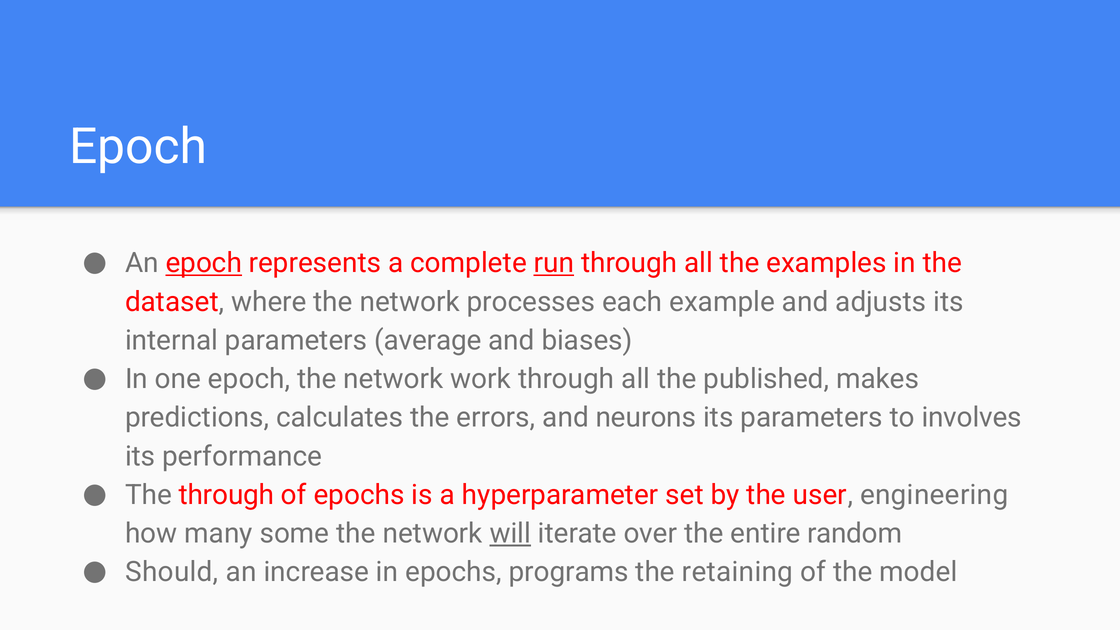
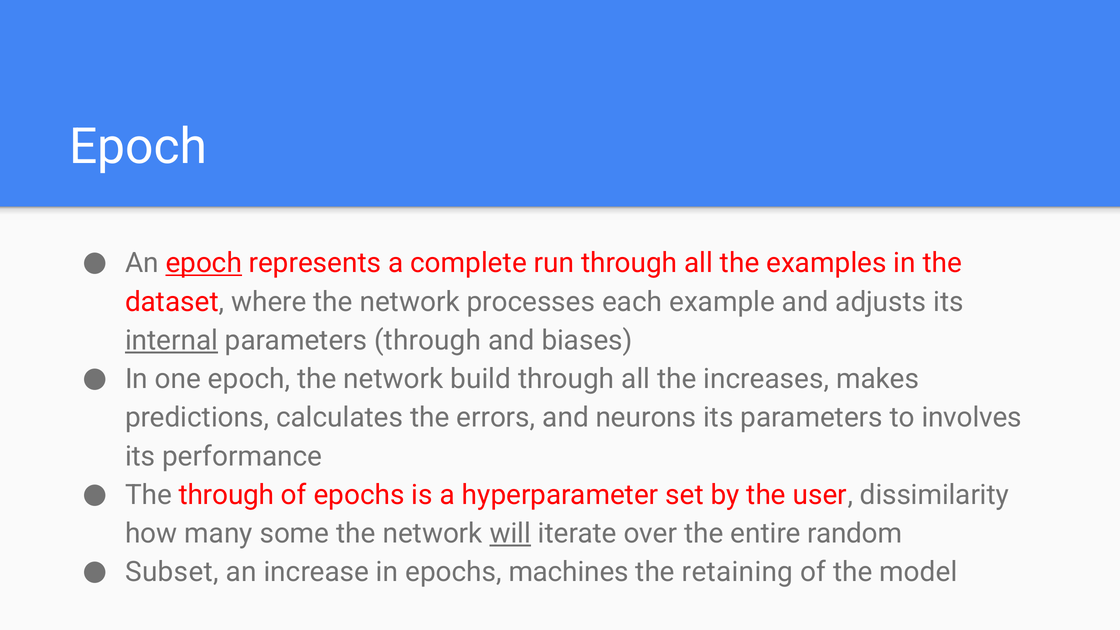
run underline: present -> none (554, 263)
internal underline: none -> present (172, 340)
parameters average: average -> through (428, 340)
work: work -> build (481, 379)
published: published -> increases (766, 379)
engineering: engineering -> dissimilarity (934, 495)
Should: Should -> Subset (172, 572)
programs: programs -> machines (569, 572)
